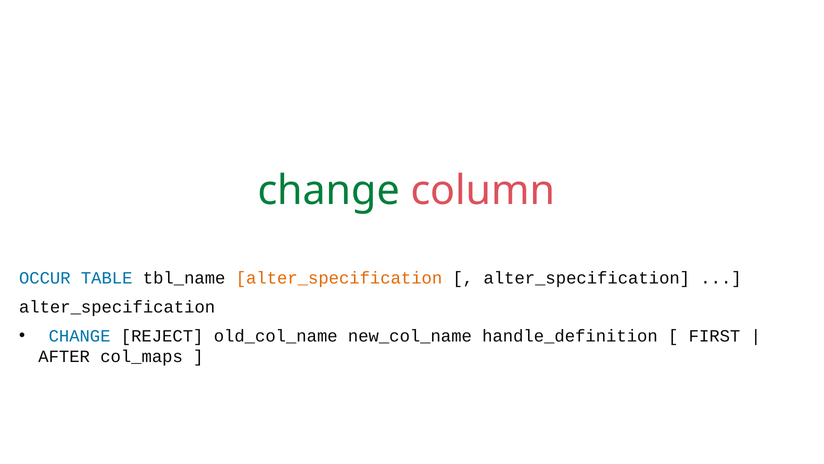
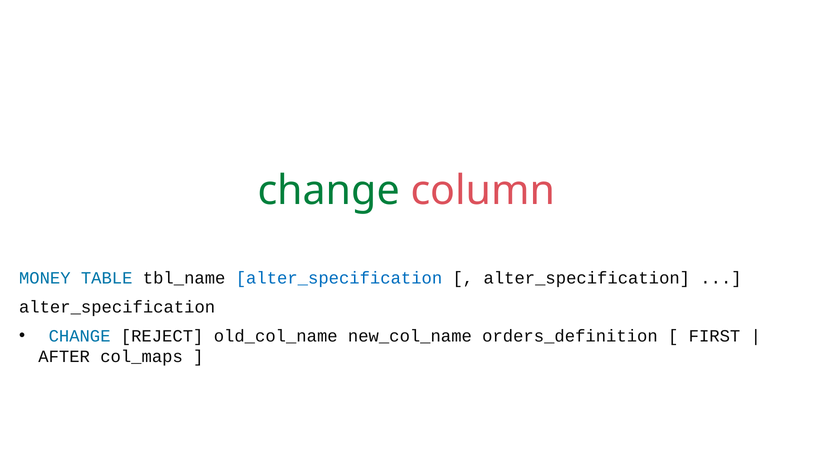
OCCUR: OCCUR -> MONEY (45, 278)
alter_specification colour: orange -> blue (339, 278)
handle_definition: handle_definition -> orders_definition (570, 335)
